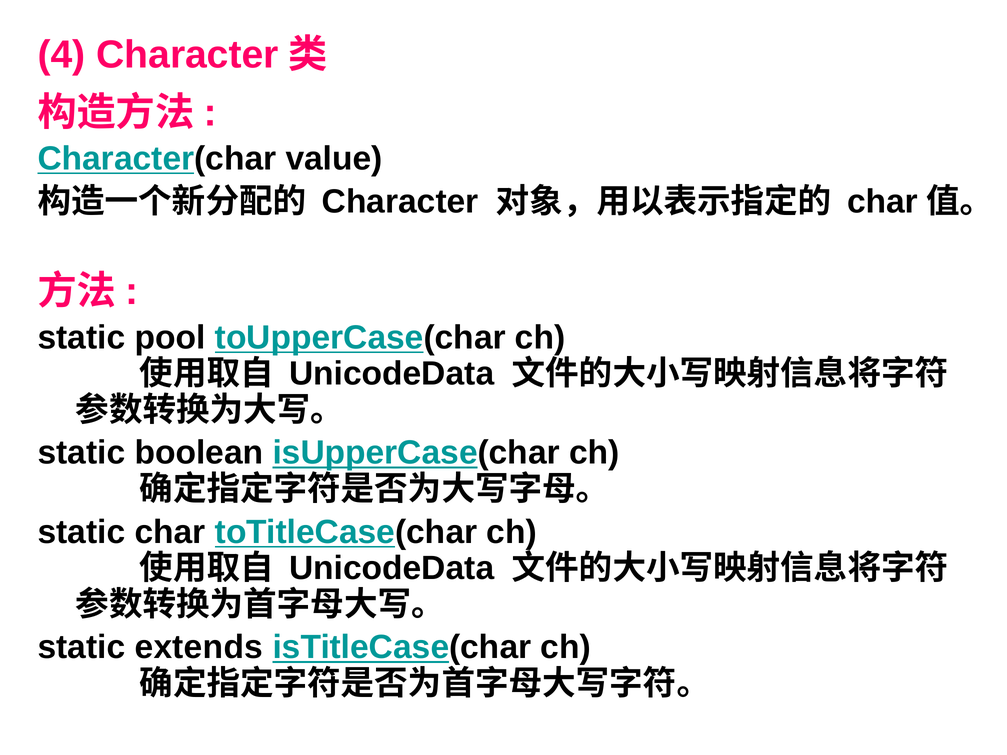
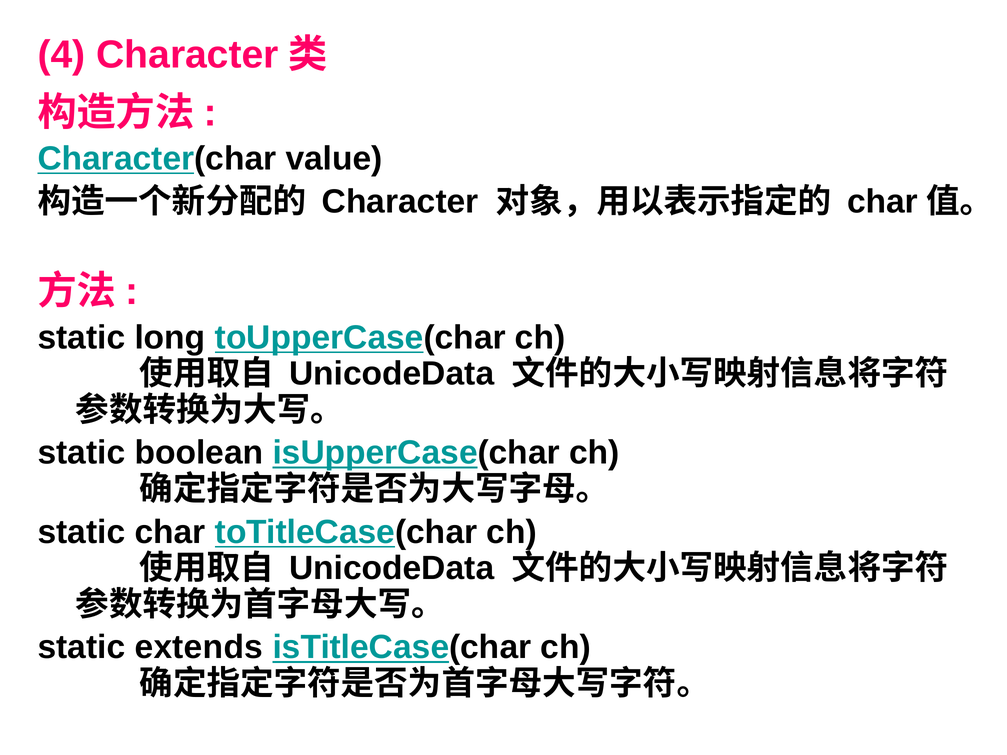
pool: pool -> long (170, 338)
